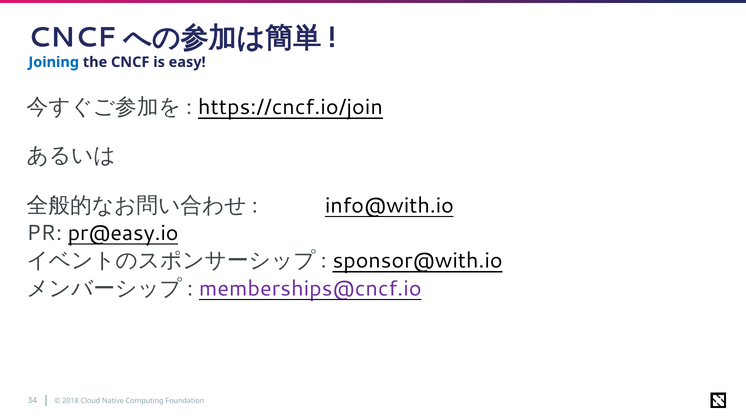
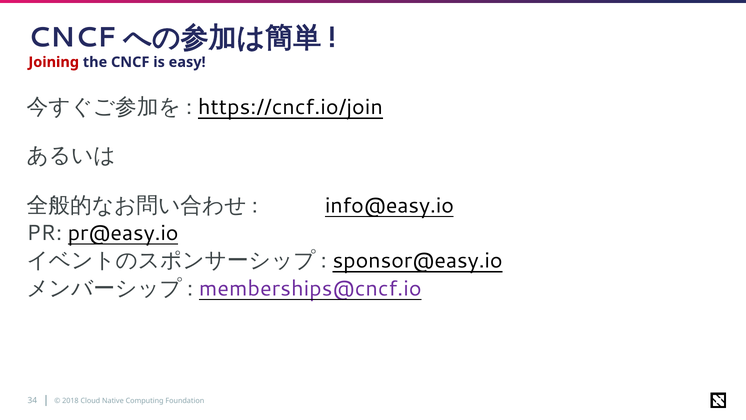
Joining colour: blue -> red (54, 62)
info@with.io: info@with.io -> info@easy.io (389, 205)
sponsor@with.io: sponsor@with.io -> sponsor@easy.io (418, 261)
